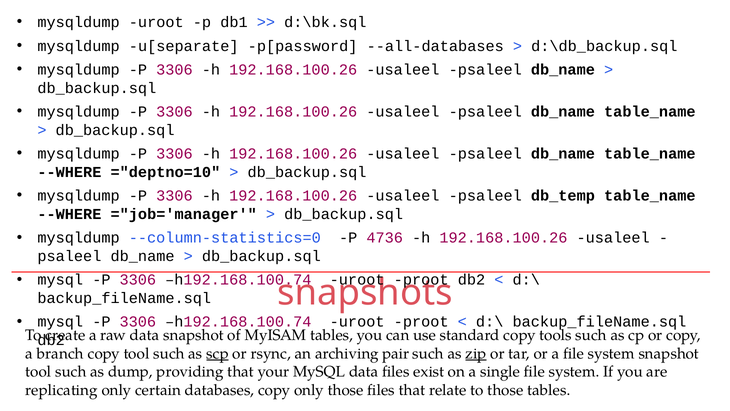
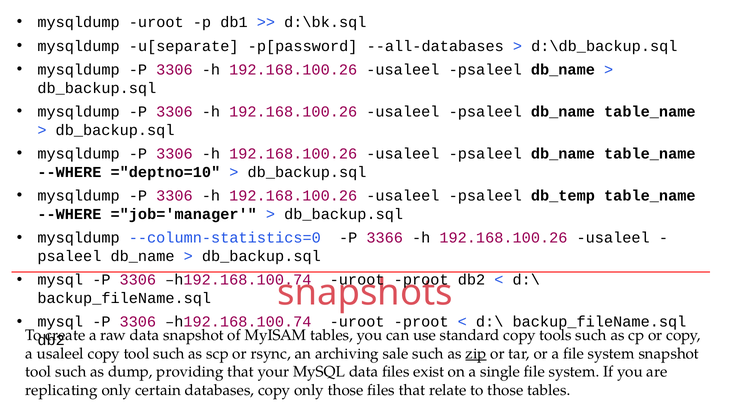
4736: 4736 -> 3366 (385, 238)
a branch: branch -> usaleel (60, 353)
scp underline: present -> none (217, 353)
pair: pair -> sale (396, 353)
